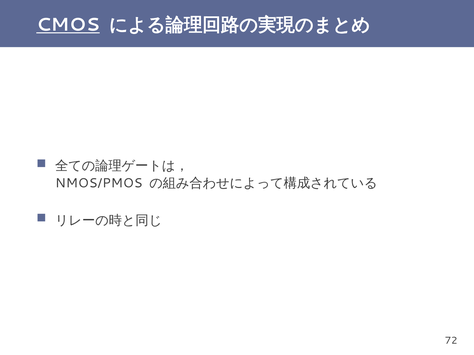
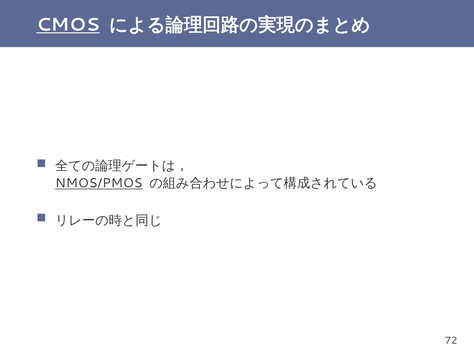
NMOS/PMOS underline: none -> present (99, 184)
